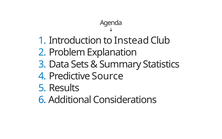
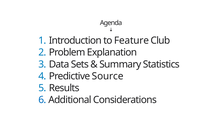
Instead: Instead -> Feature (132, 40)
